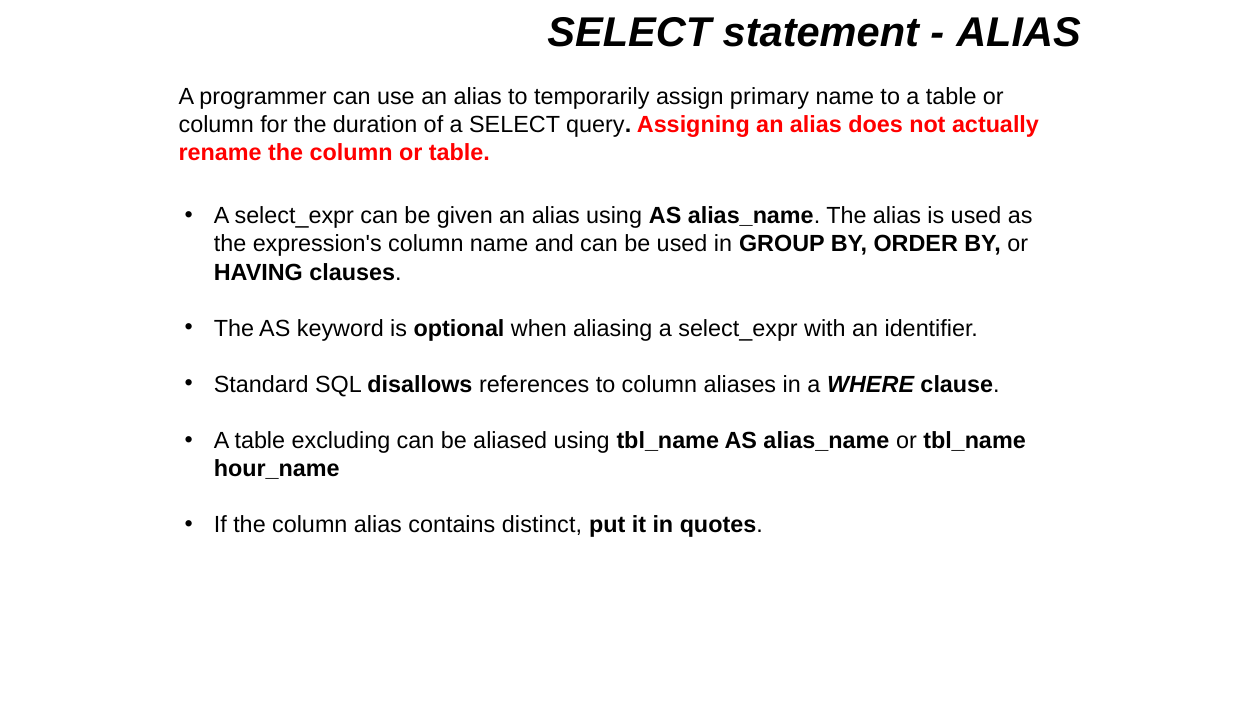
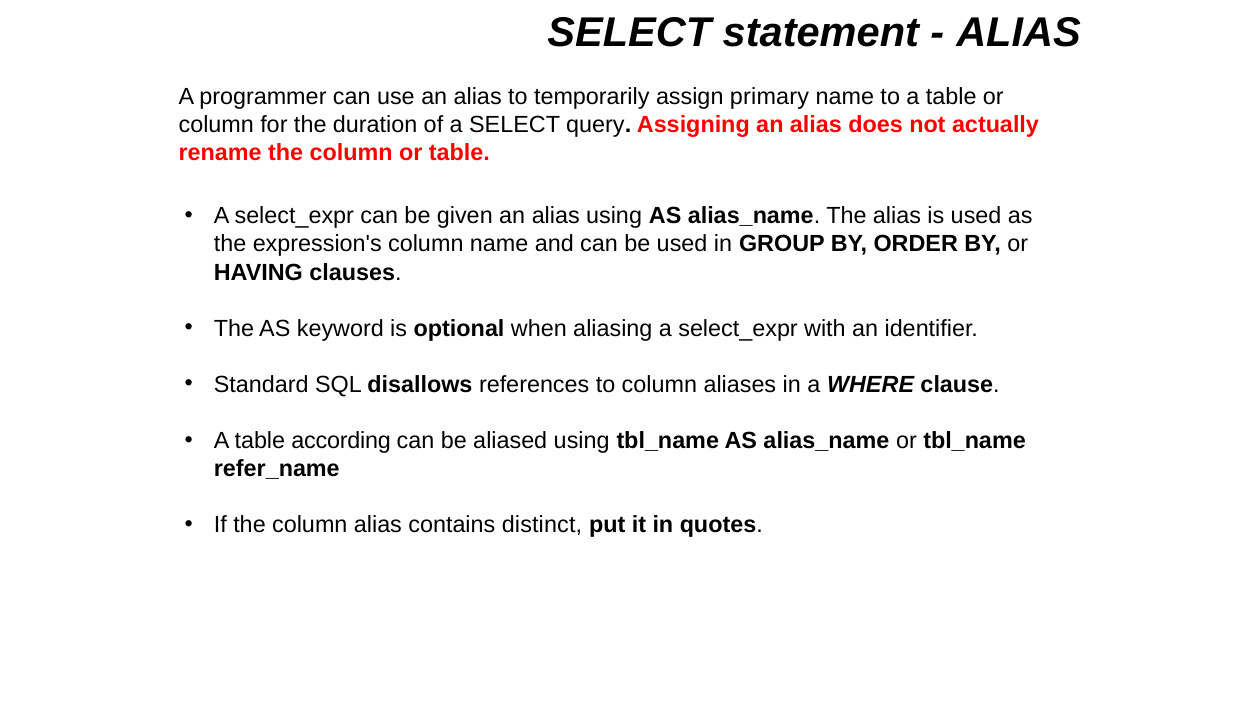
excluding: excluding -> according (341, 441)
hour_name: hour_name -> refer_name (277, 469)
